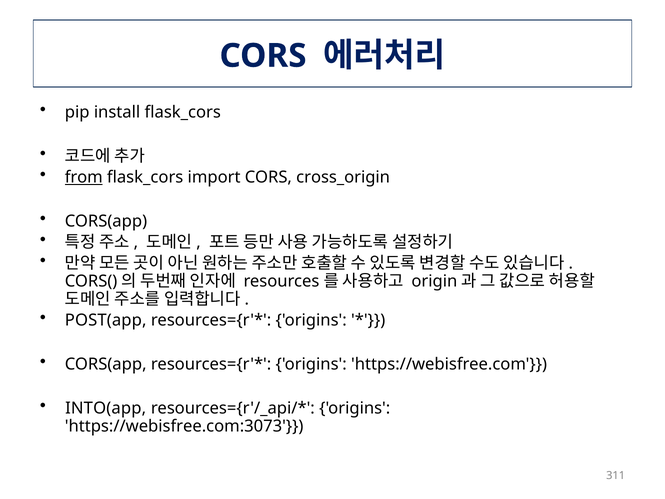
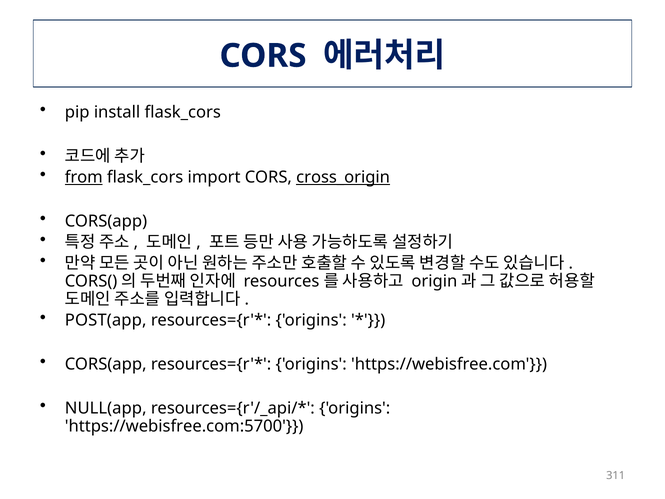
cross_origin underline: none -> present (343, 177)
INTO(app: INTO(app -> NULL(app (106, 408)
https://webisfree.com:3073: https://webisfree.com:3073 -> https://webisfree.com:5700 (184, 426)
